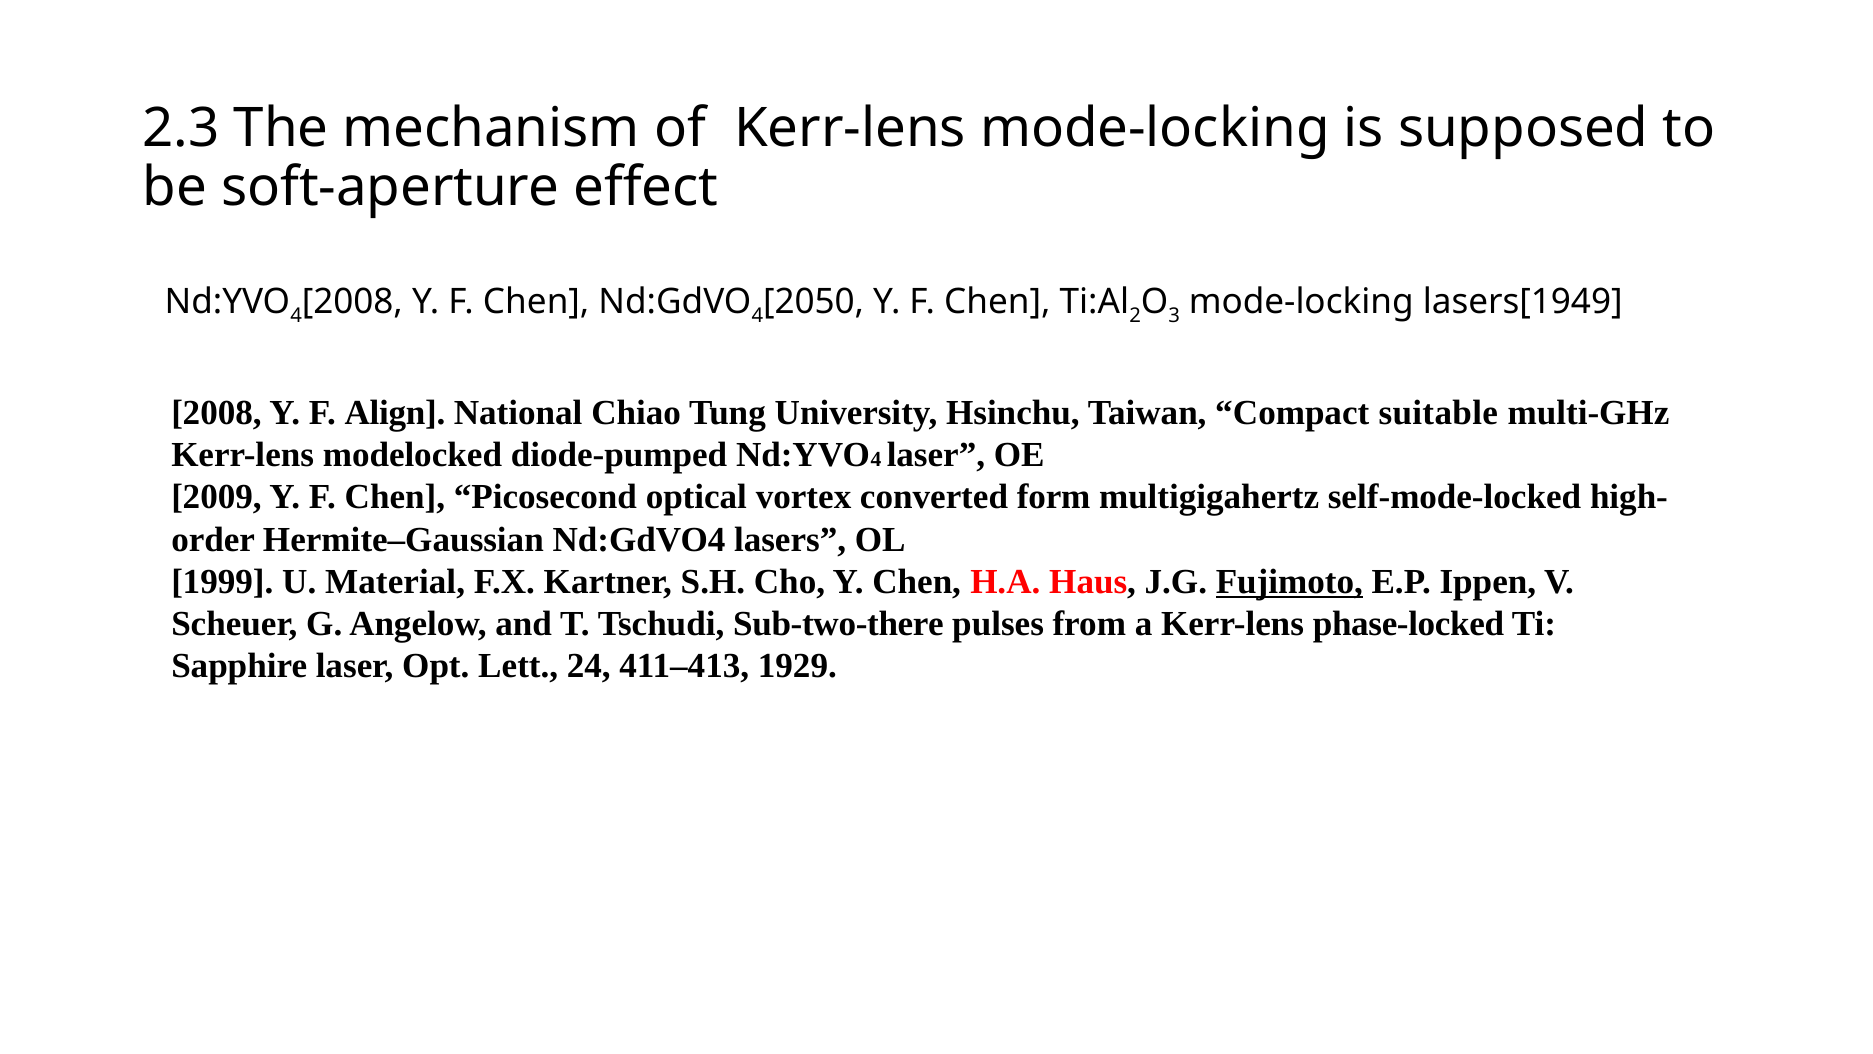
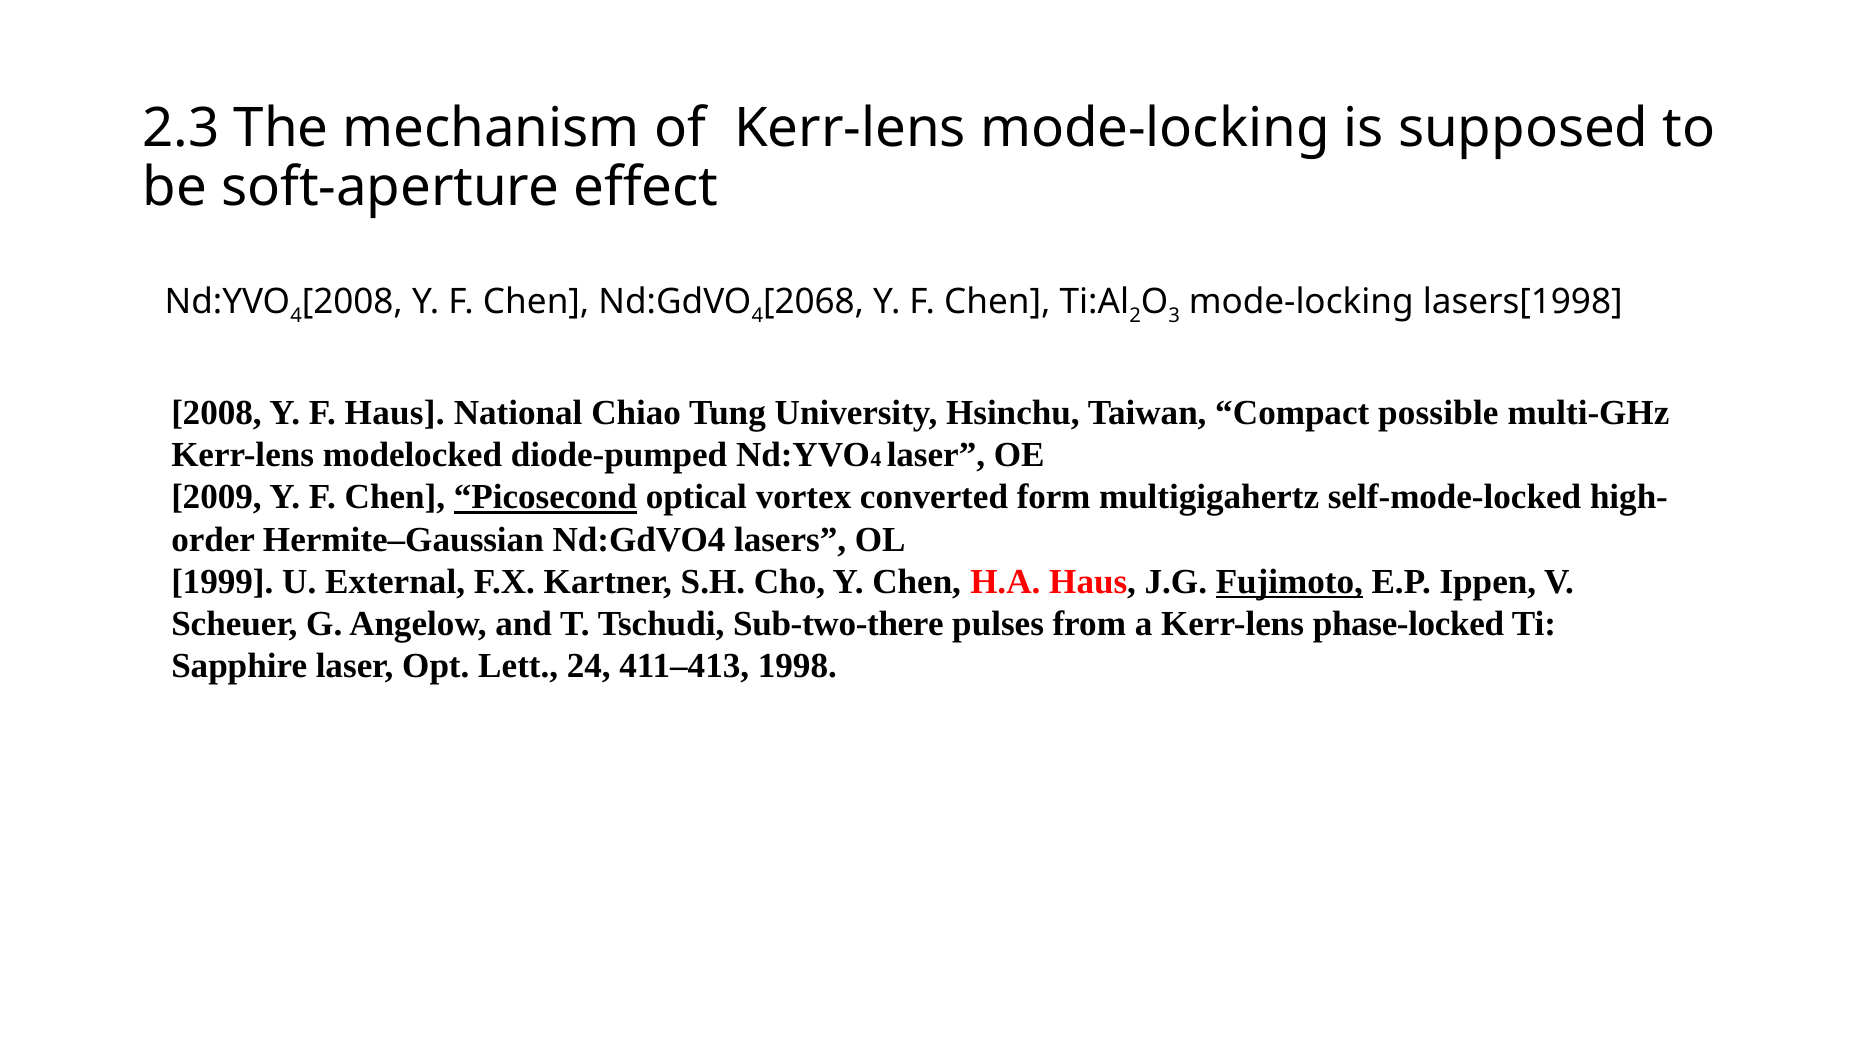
2050: 2050 -> 2068 (814, 302)
lasers[1949: lasers[1949 -> lasers[1998 (1523, 302)
F Align: Align -> Haus (395, 413)
suitable: suitable -> possible (1438, 413)
Picosecond underline: none -> present (545, 497)
Material: Material -> External (395, 581)
1929: 1929 -> 1998 (797, 666)
